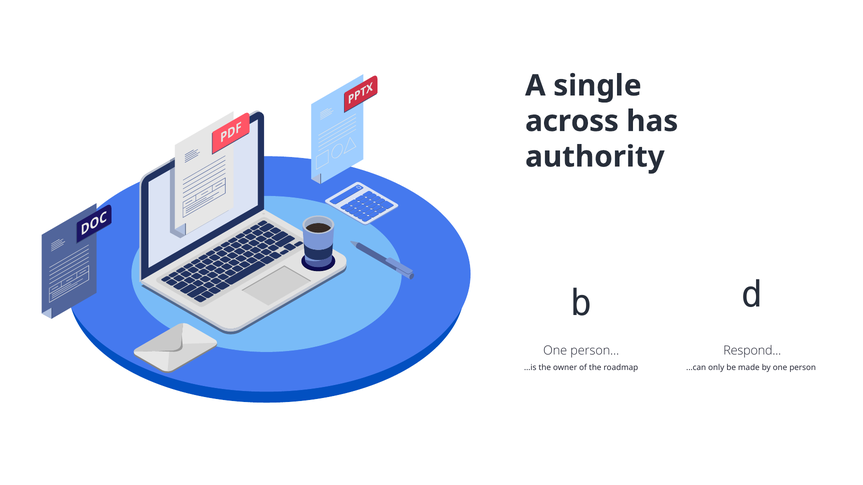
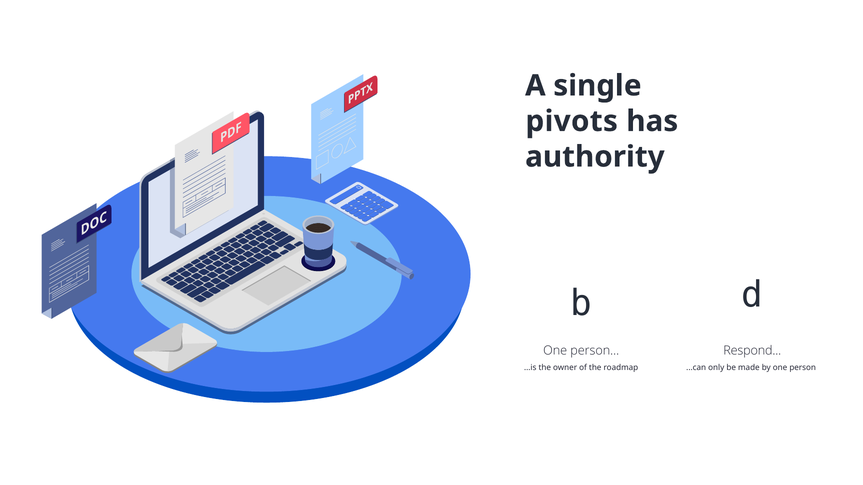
across: across -> pivots (572, 121)
